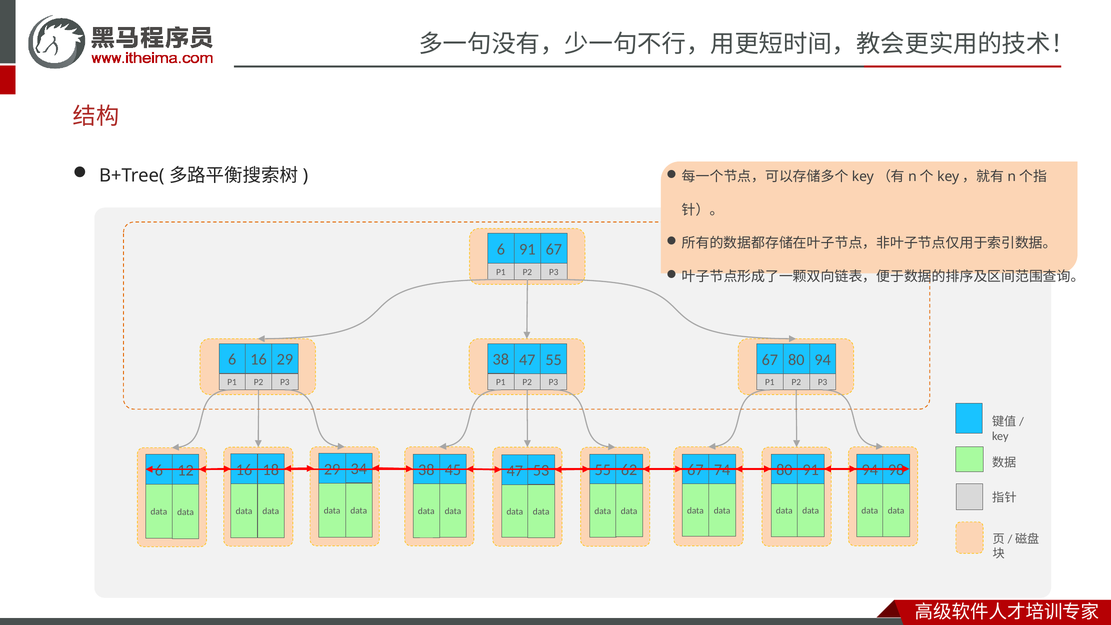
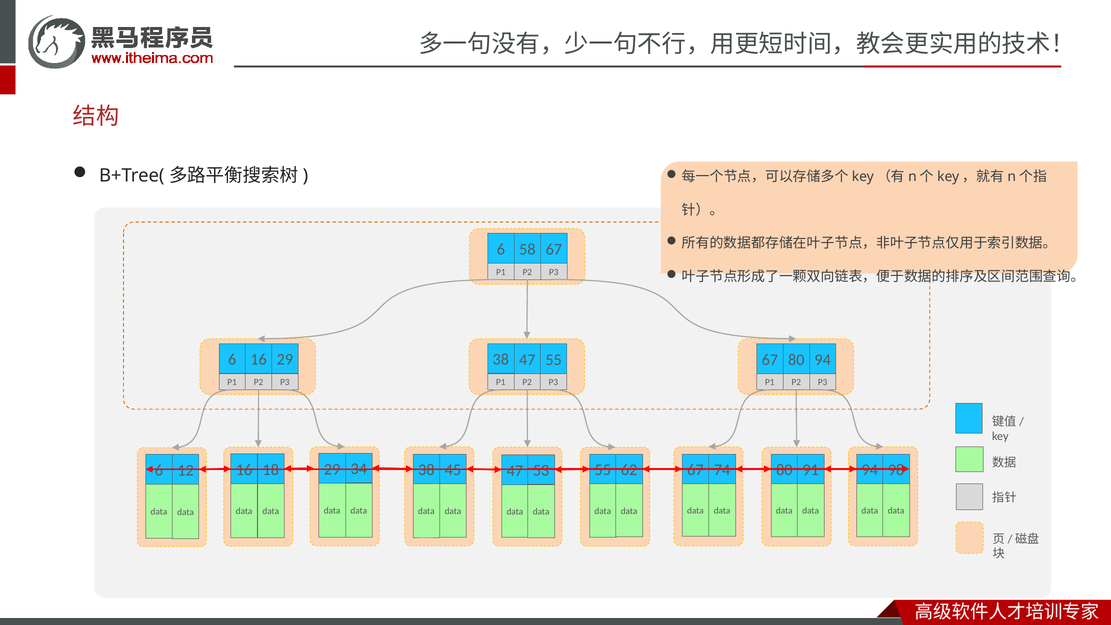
6 91: 91 -> 58 (527, 249)
